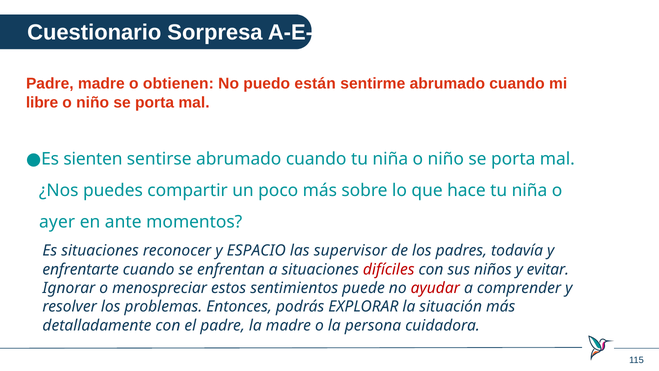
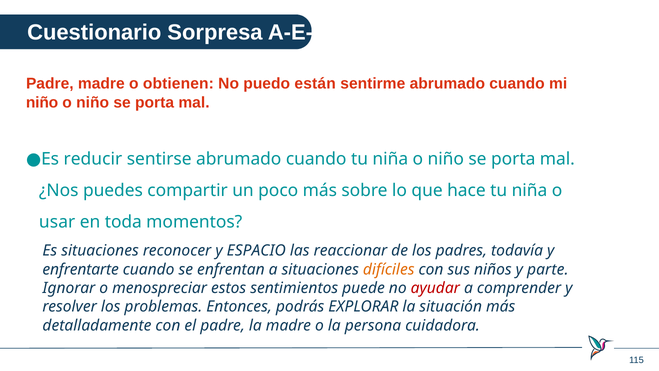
libre: libre -> niño (42, 102)
sienten: sienten -> reducir (93, 159)
ayer: ayer -> usar (57, 222)
ante: ante -> toda (123, 222)
supervisor: supervisor -> reaccionar (350, 250)
difíciles colour: red -> orange (389, 269)
evitar: evitar -> parte (548, 269)
